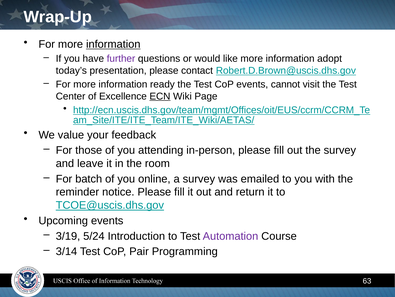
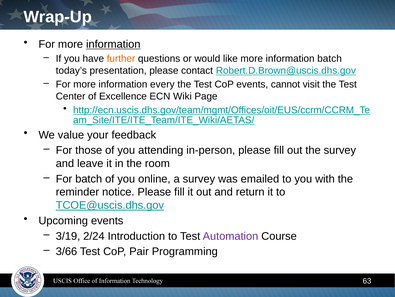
further colour: purple -> orange (121, 59)
information adopt: adopt -> batch (330, 59)
ready: ready -> every (162, 84)
ECN underline: present -> none (160, 96)
5/24: 5/24 -> 2/24 (94, 236)
3/14: 3/14 -> 3/66 (66, 251)
